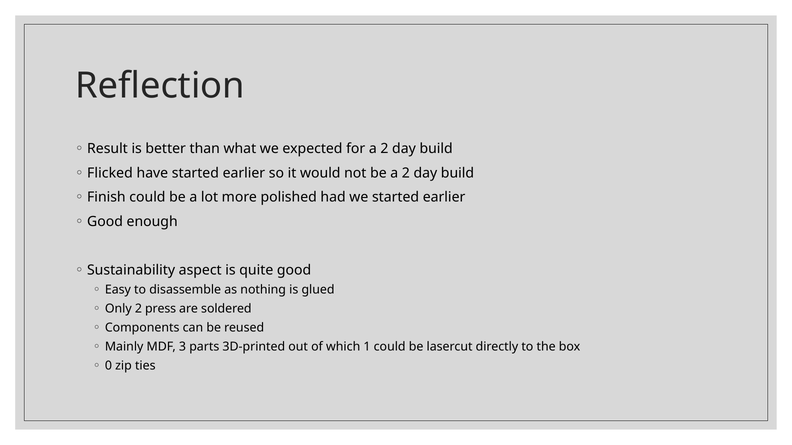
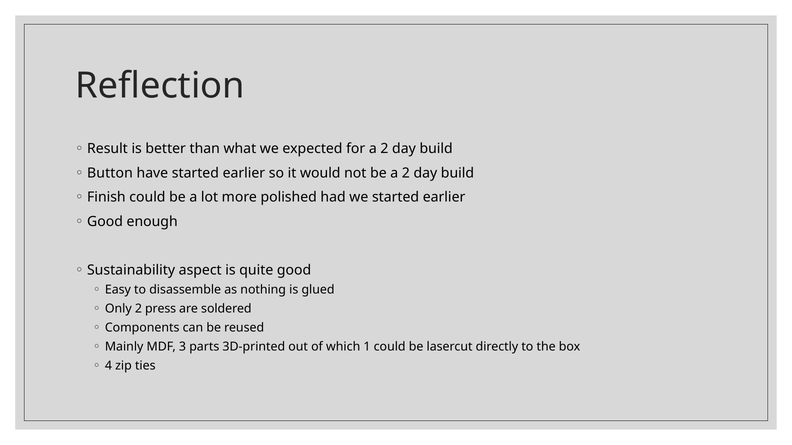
Flicked: Flicked -> Button (110, 173)
0: 0 -> 4 (108, 366)
